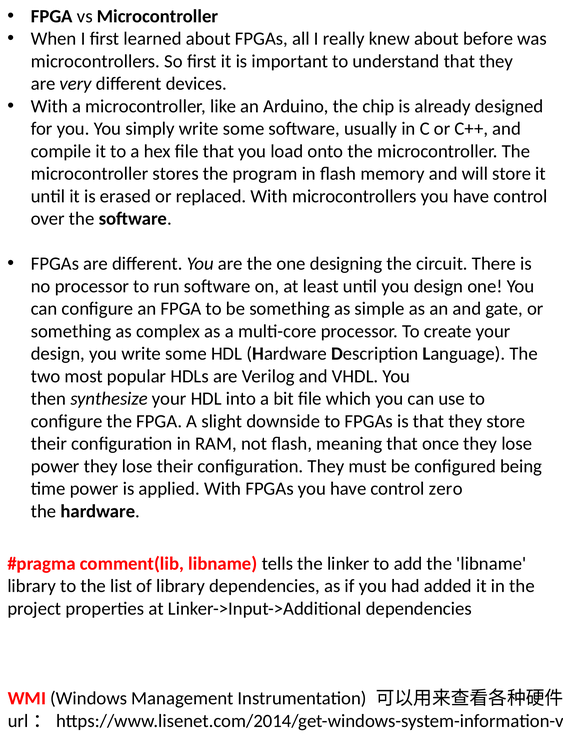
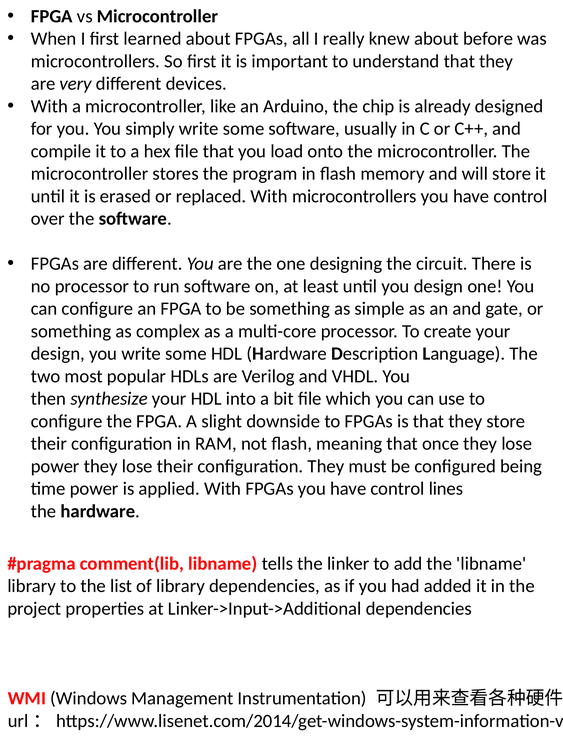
zero: zero -> lines (446, 489)
